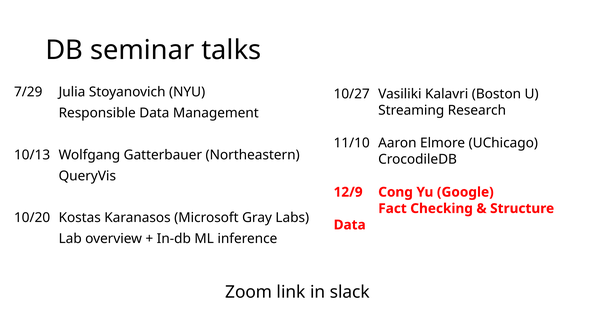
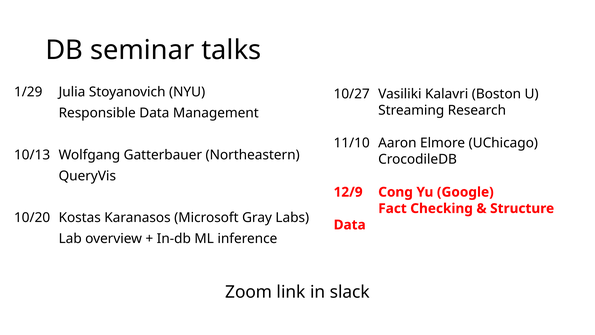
7/29: 7/29 -> 1/29 (28, 92)
